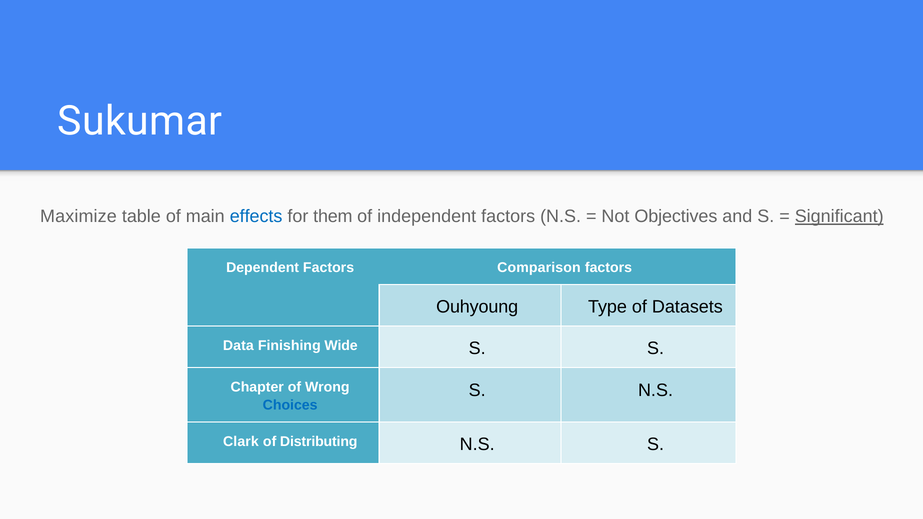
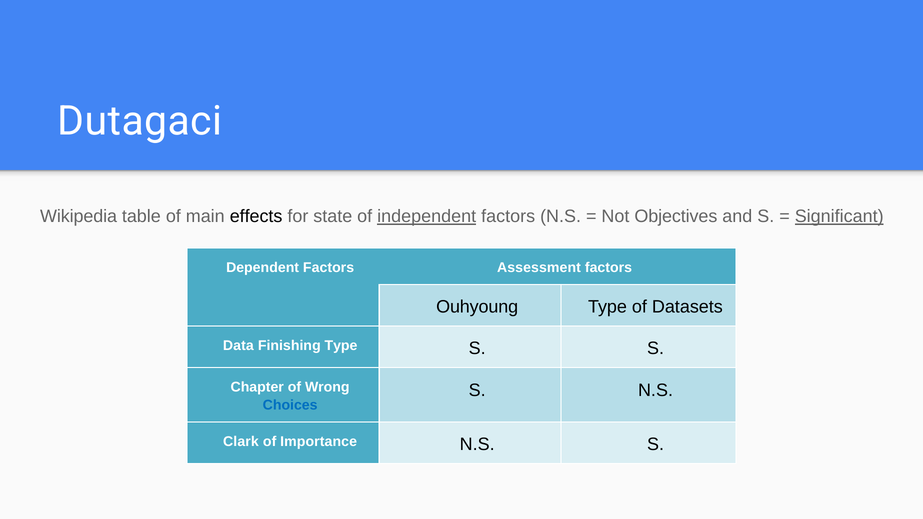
Sukumar: Sukumar -> Dutagaci (140, 121)
Maximize: Maximize -> Wikipedia (79, 217)
effects colour: blue -> black (256, 217)
them: them -> state (333, 217)
independent underline: none -> present (427, 217)
Comparison: Comparison -> Assessment (539, 268)
Finishing Wide: Wide -> Type (341, 346)
Distributing: Distributing -> Importance (319, 442)
